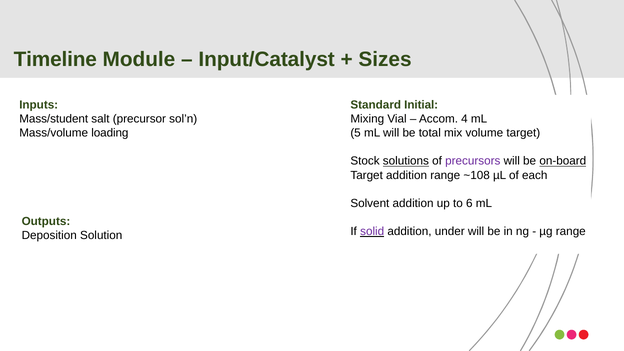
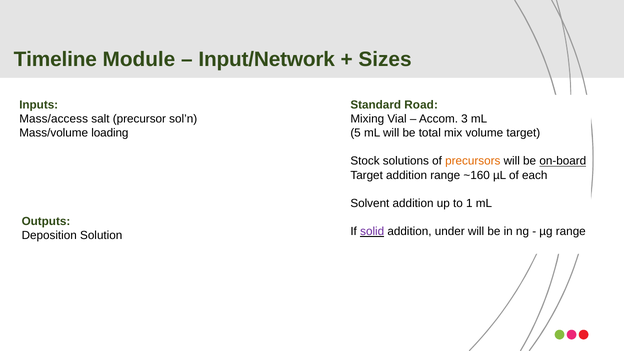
Input/Catalyst: Input/Catalyst -> Input/Network (267, 60)
Initial: Initial -> Road (421, 105)
Mass/student: Mass/student -> Mass/access (54, 119)
4: 4 -> 3 (464, 119)
solutions underline: present -> none (406, 161)
precursors colour: purple -> orange (473, 161)
~108: ~108 -> ~160 (477, 175)
6: 6 -> 1 (469, 203)
